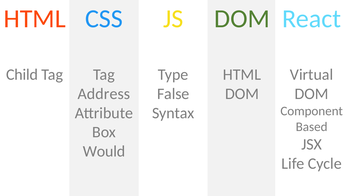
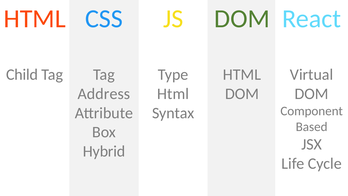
False: False -> Html (173, 94)
Would: Would -> Hybrid (104, 151)
